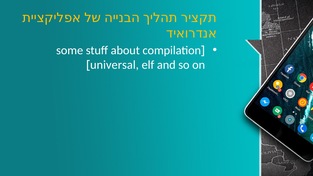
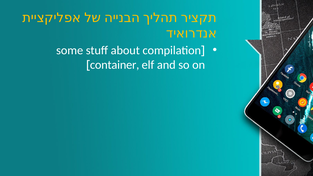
universal: universal -> container (115, 65)
